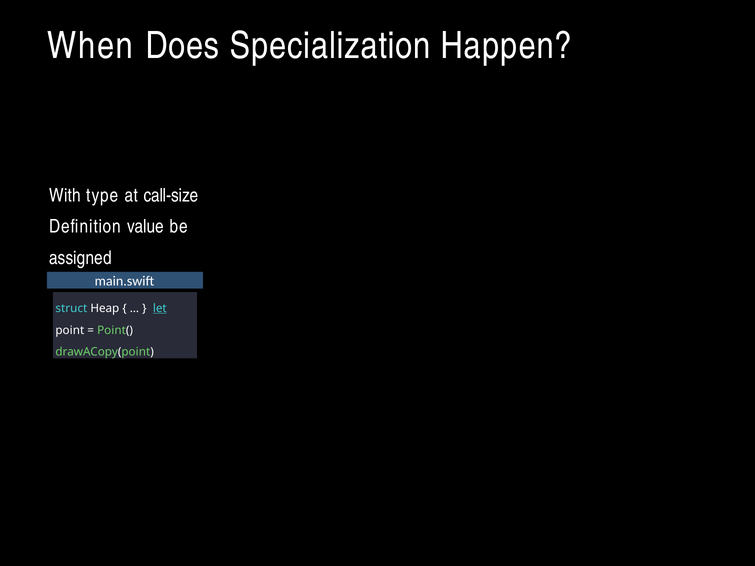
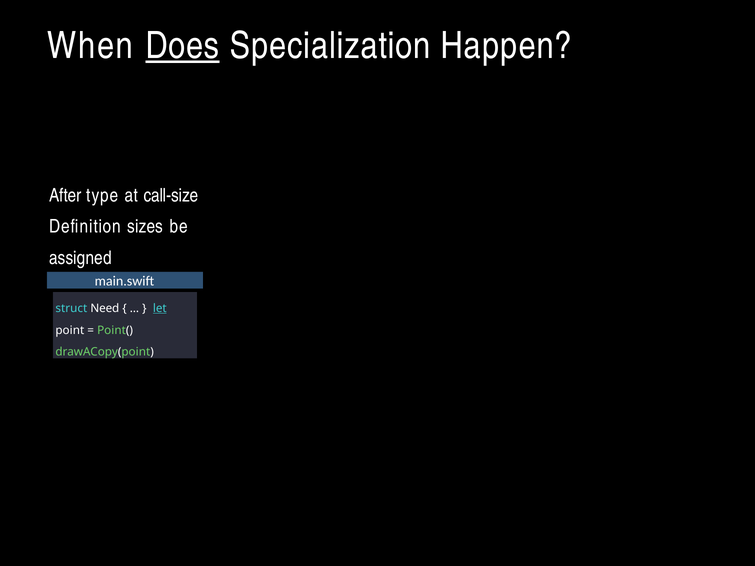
Does underline: none -> present (182, 46)
With: With -> After (65, 195)
value: value -> sizes (145, 227)
Heap: Heap -> Need (105, 308)
